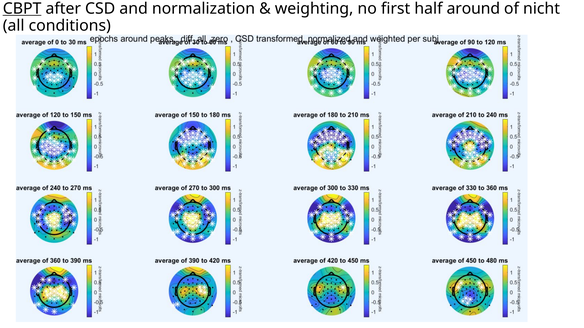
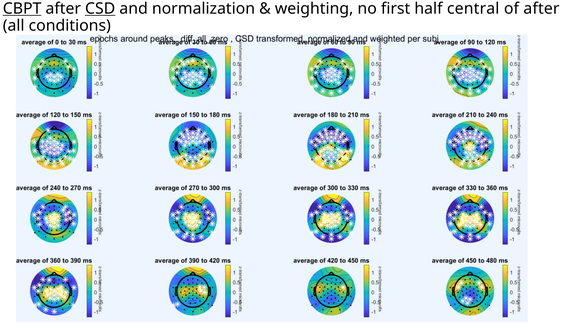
CSD underline: none -> present (100, 9)
around: around -> central (473, 9)
of nicht: nicht -> after (541, 9)
